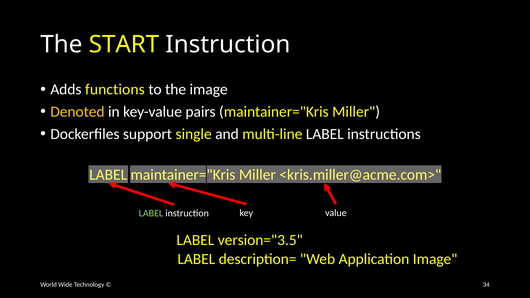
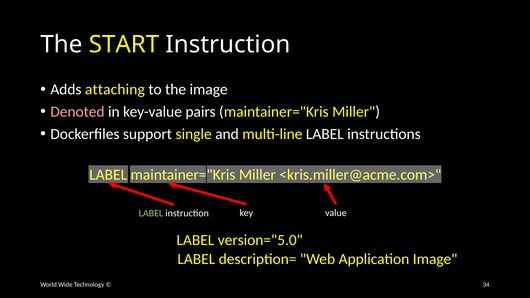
functions: functions -> attaching (115, 90)
Denoted colour: yellow -> pink (77, 112)
version="3.5: version="3.5 -> version="5.0 (260, 240)
